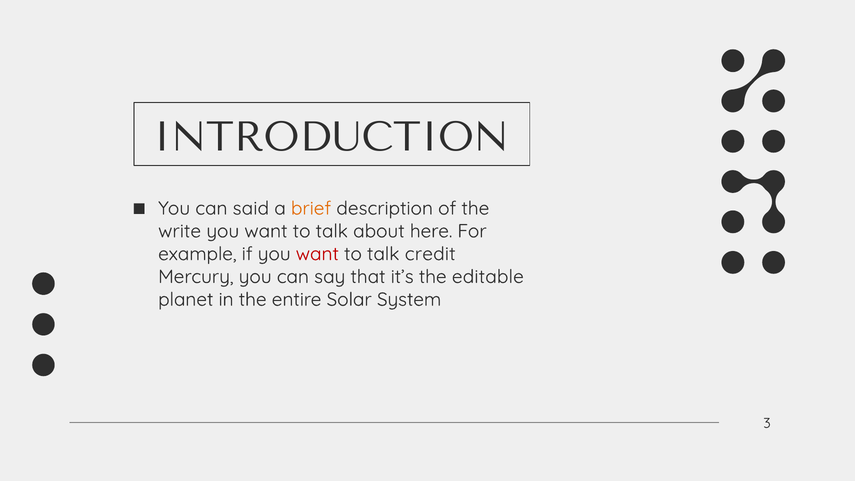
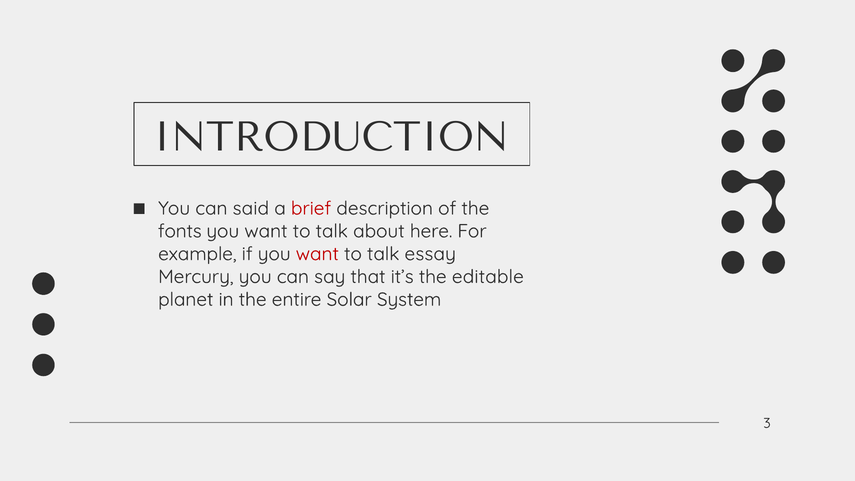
brief colour: orange -> red (311, 208)
write: write -> fonts (180, 231)
credit: credit -> essay (430, 254)
